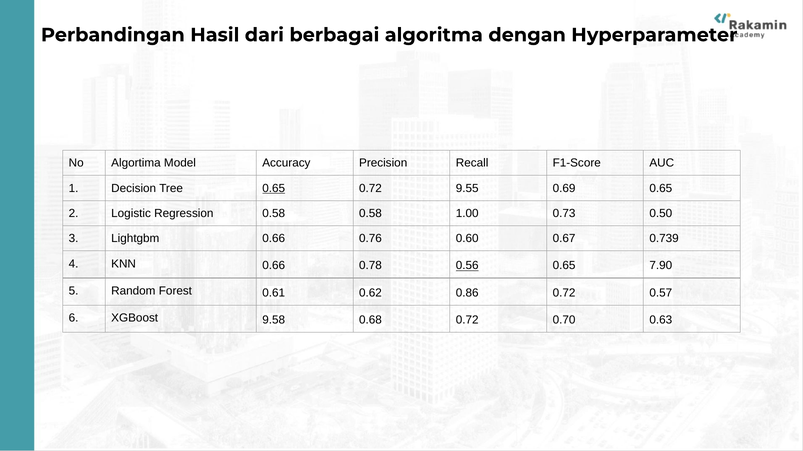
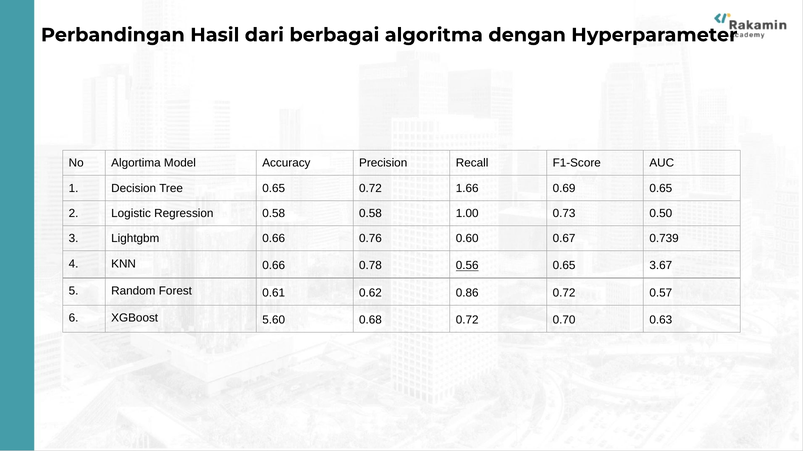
0.65 underline: present -> none (274, 189)
9.55: 9.55 -> 1.66 (467, 189)
7.90: 7.90 -> 3.67 (661, 266)
9.58: 9.58 -> 5.60 (274, 320)
